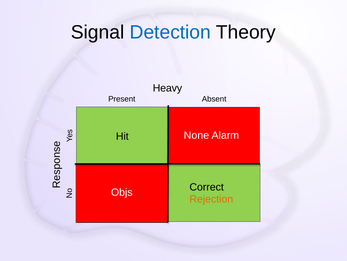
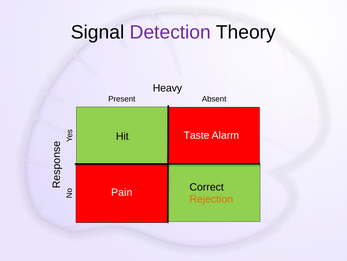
Detection colour: blue -> purple (170, 32)
None: None -> Taste (197, 135)
Objs: Objs -> Pain (122, 192)
